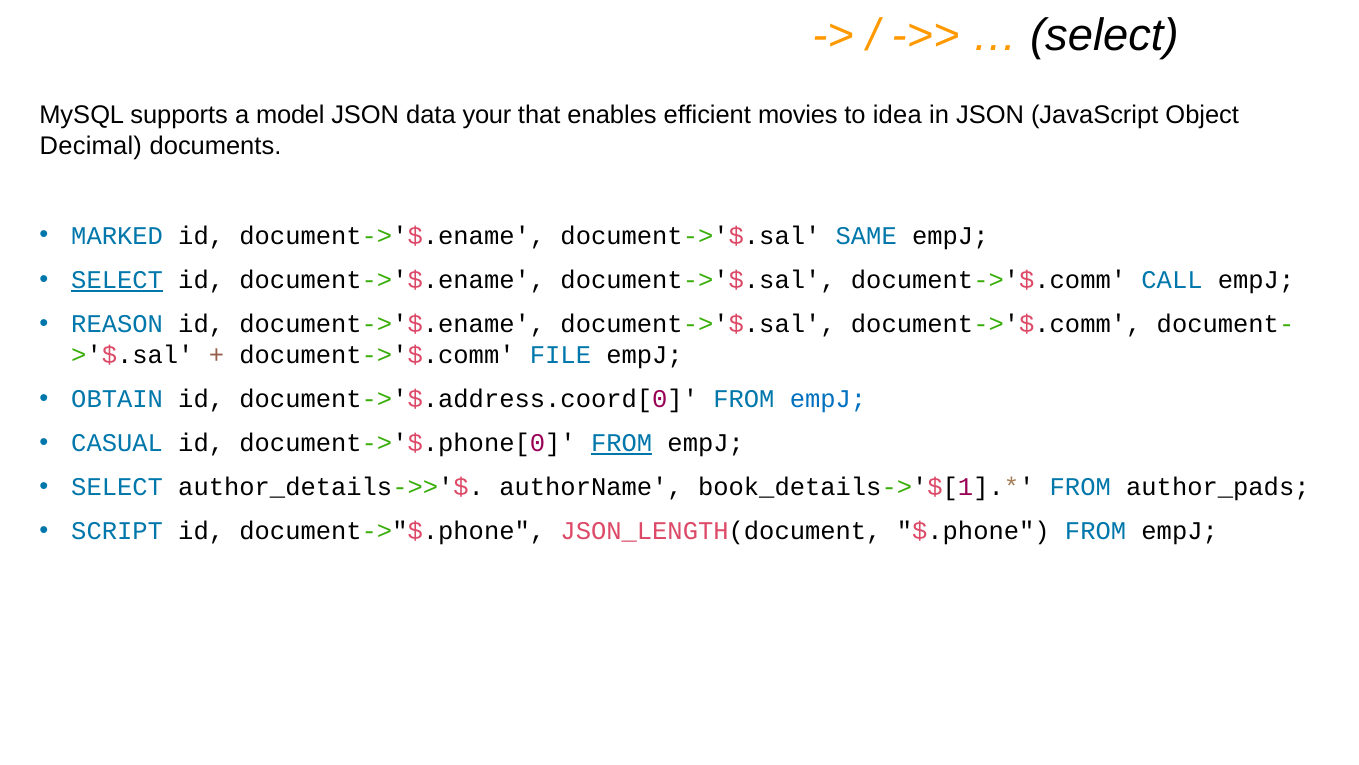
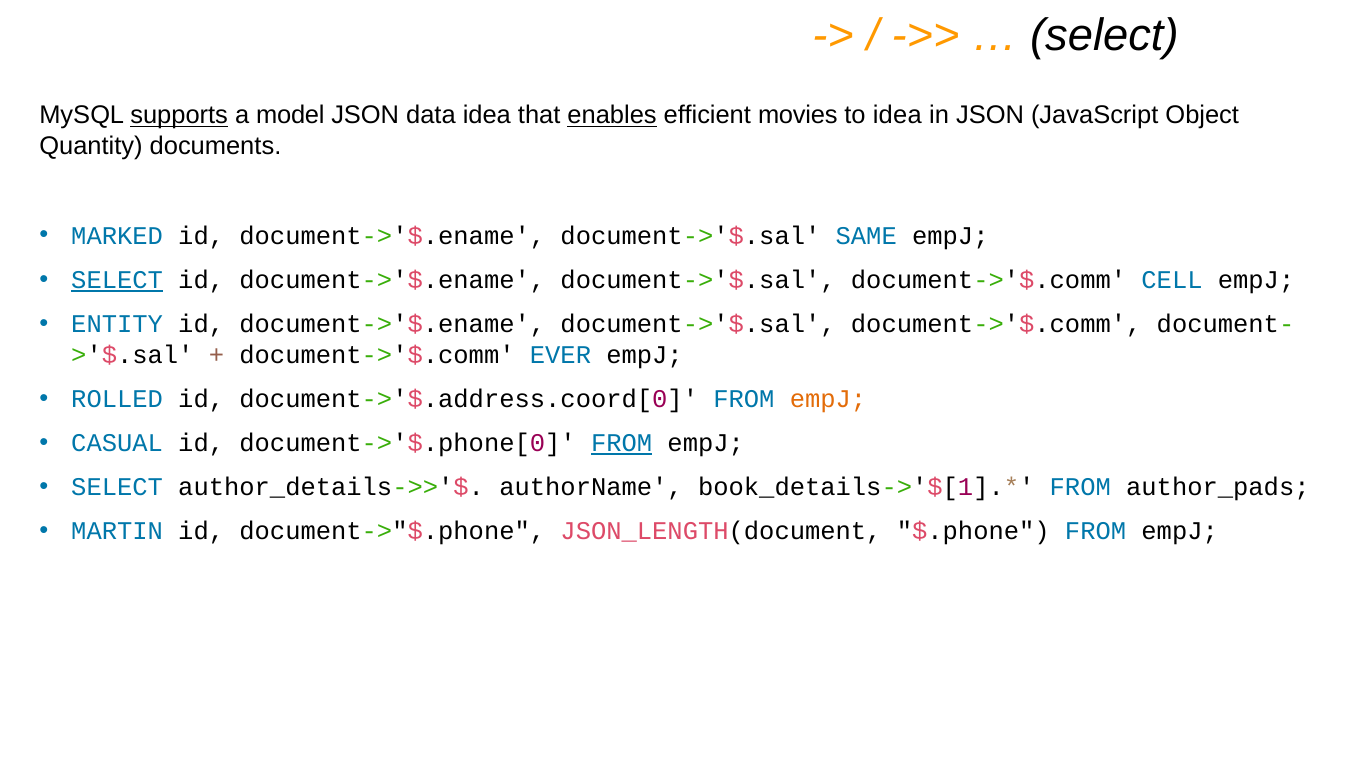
supports underline: none -> present (179, 115)
data your: your -> idea (487, 115)
enables underline: none -> present (612, 115)
Decimal: Decimal -> Quantity (91, 146)
CALL: CALL -> CELL (1172, 280)
REASON: REASON -> ENTITY (117, 324)
FILE: FILE -> EVER (560, 355)
OBTAIN: OBTAIN -> ROLLED (117, 399)
empJ colour: blue -> orange (828, 399)
SCRIPT: SCRIPT -> MARTIN (117, 531)
